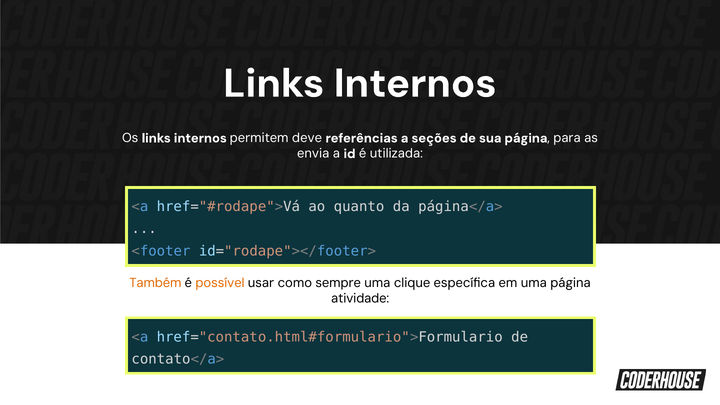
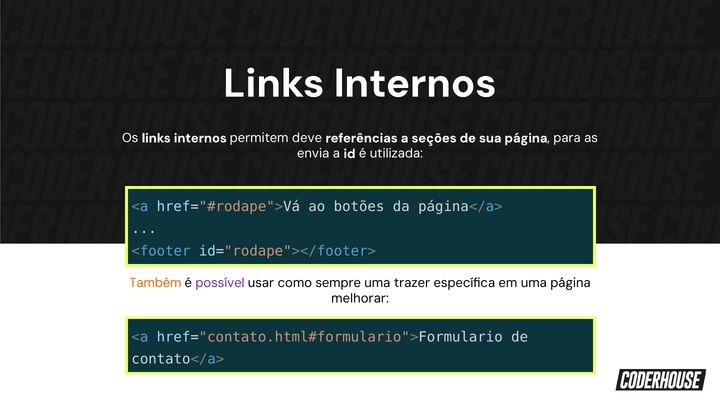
quanto: quanto -> botões (359, 207)
possível colour: orange -> purple (220, 283)
clique: clique -> trazer (412, 283)
atividade: atividade -> melhorar (360, 298)
